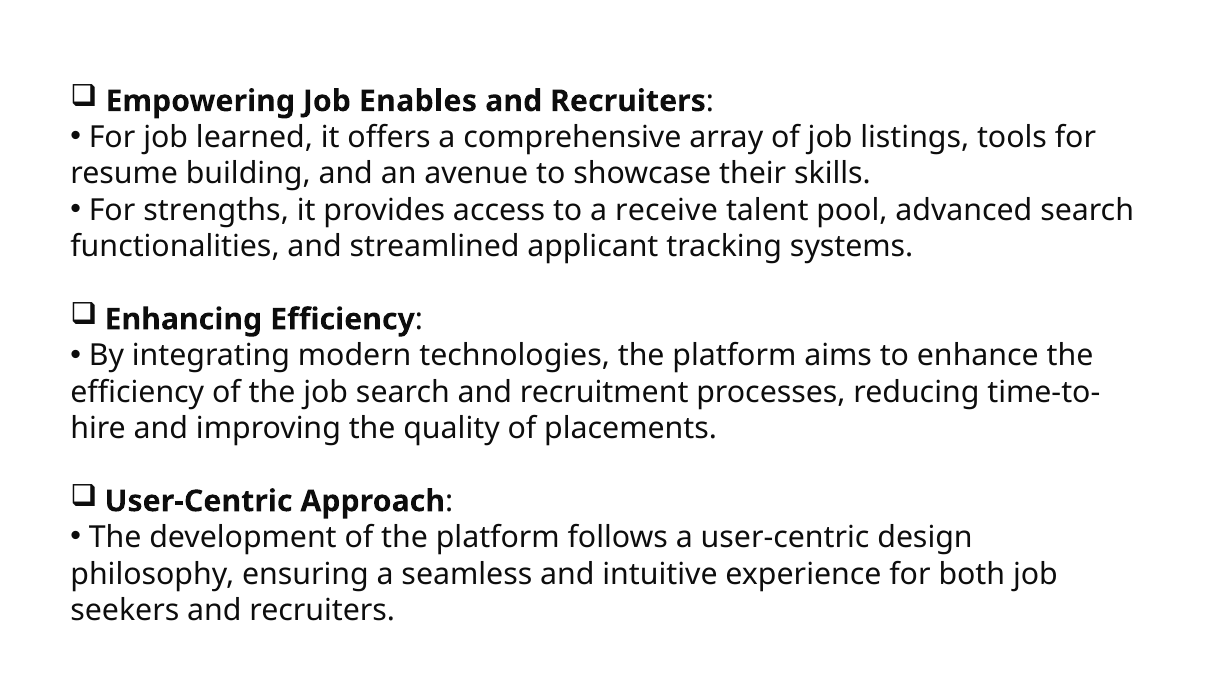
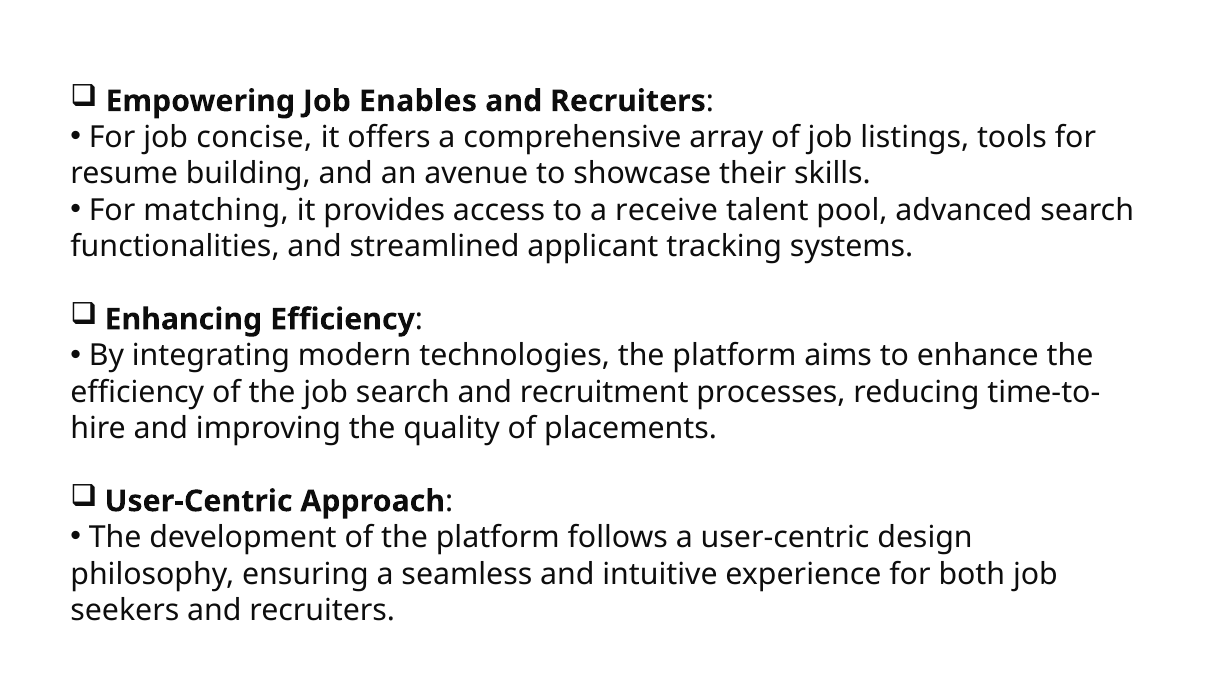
learned: learned -> concise (254, 137)
strengths: strengths -> matching (216, 210)
